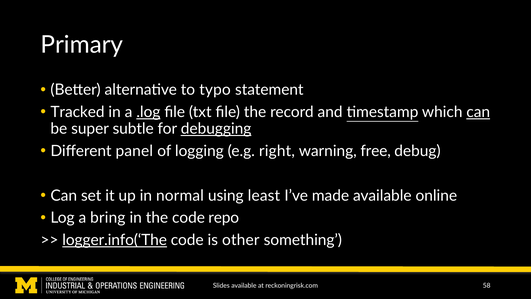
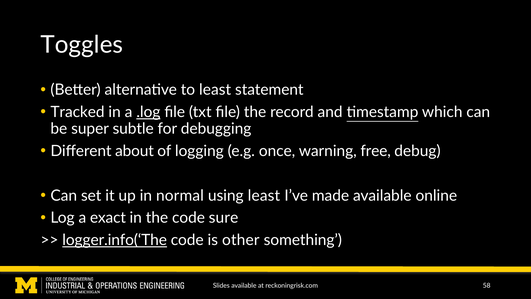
Primary: Primary -> Toggles (82, 45)
to typo: typo -> least (215, 90)
can underline: present -> none (478, 112)
debugging underline: present -> none (216, 129)
panel: panel -> about (134, 151)
right: right -> once (277, 151)
bring: bring -> exact (108, 218)
repo: repo -> sure (224, 218)
